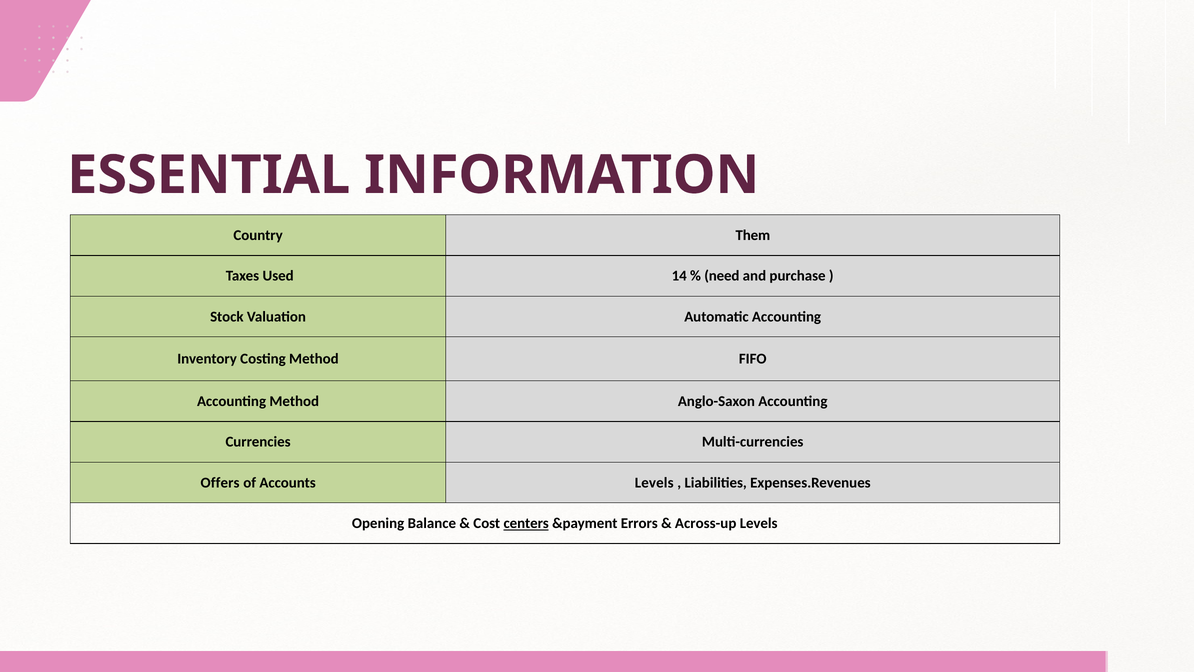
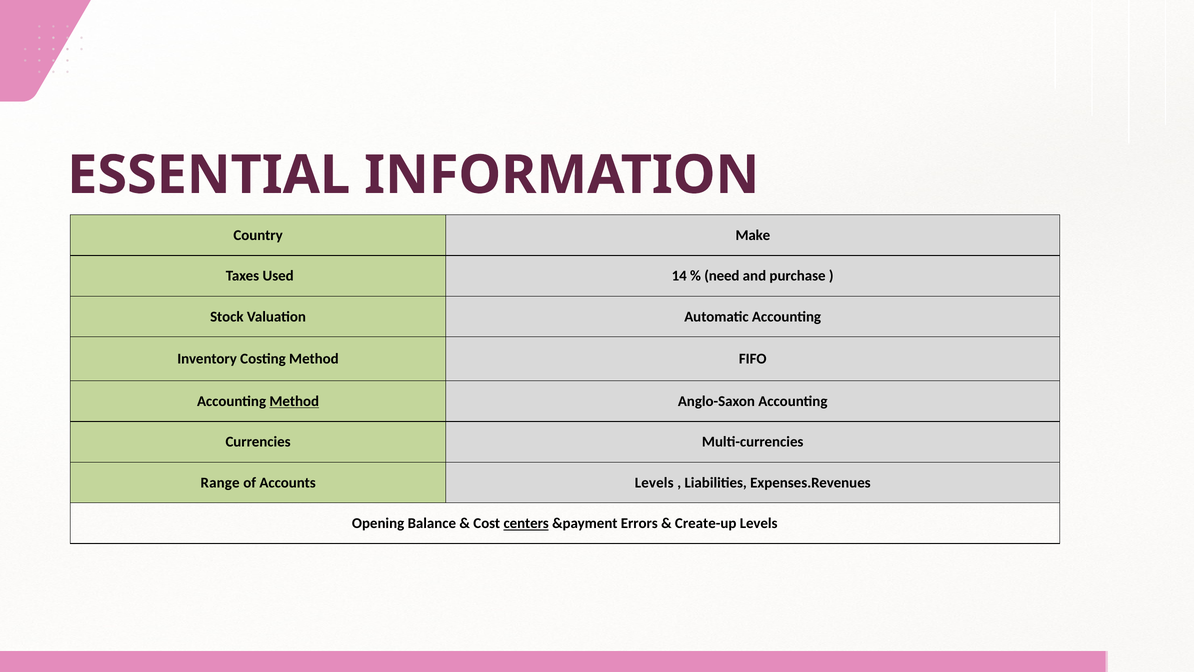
Them: Them -> Make (753, 235)
Method underline: none -> present (294, 401)
Offers: Offers -> Range (220, 482)
Across-up: Across-up -> Create-up (706, 523)
